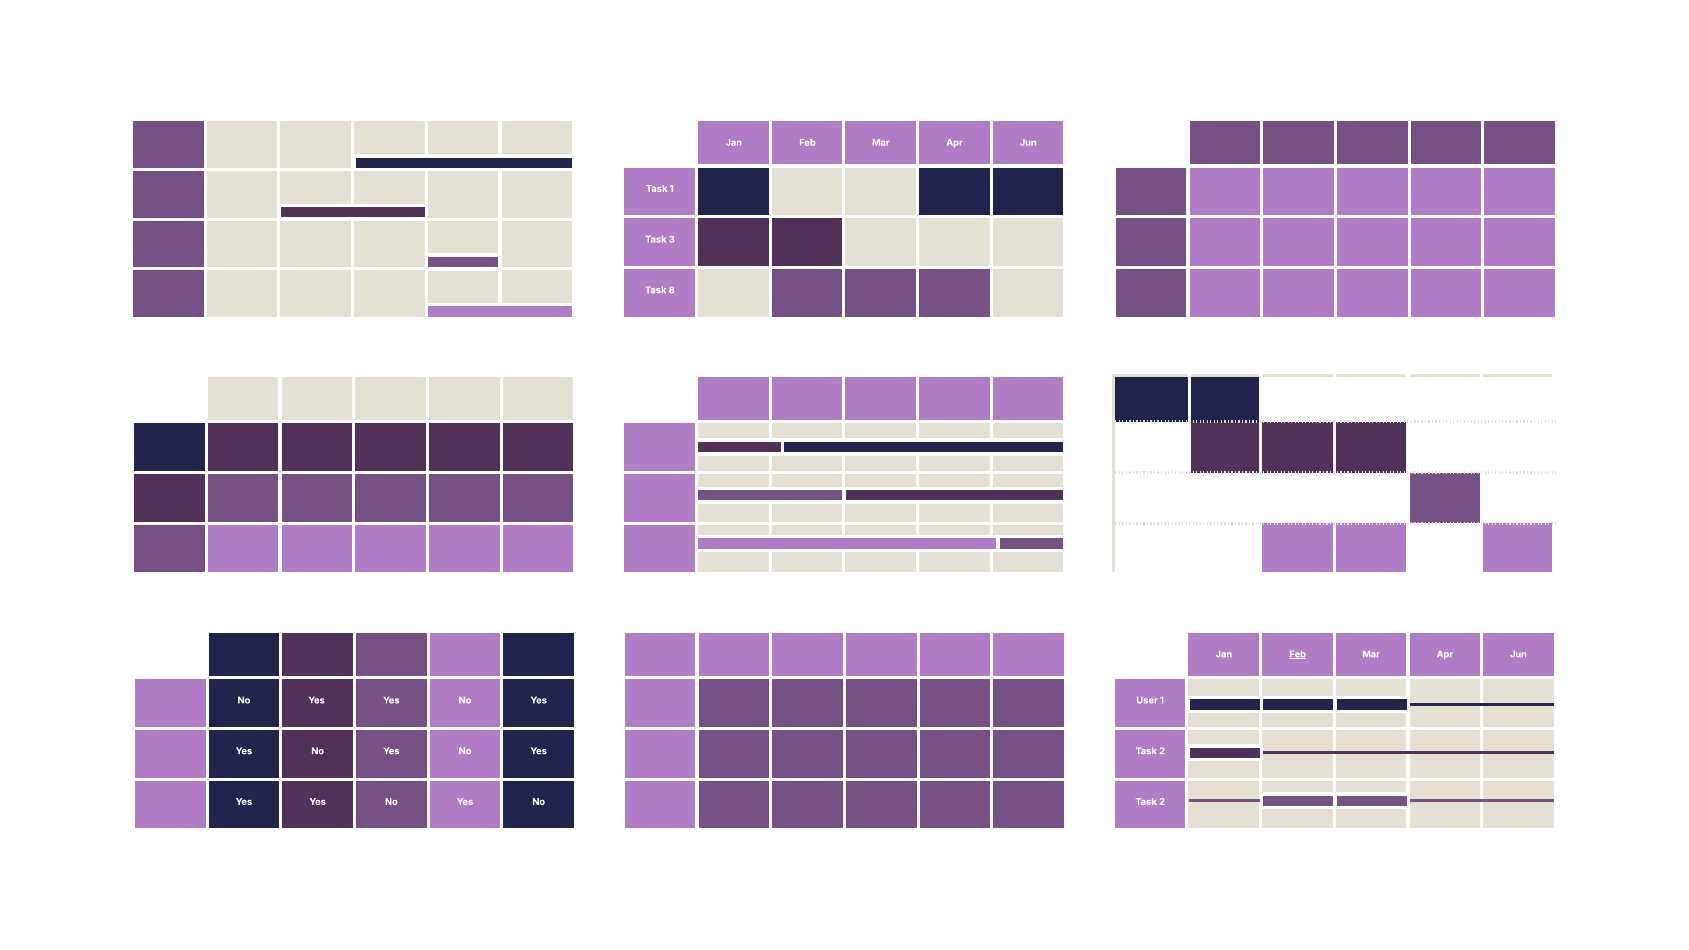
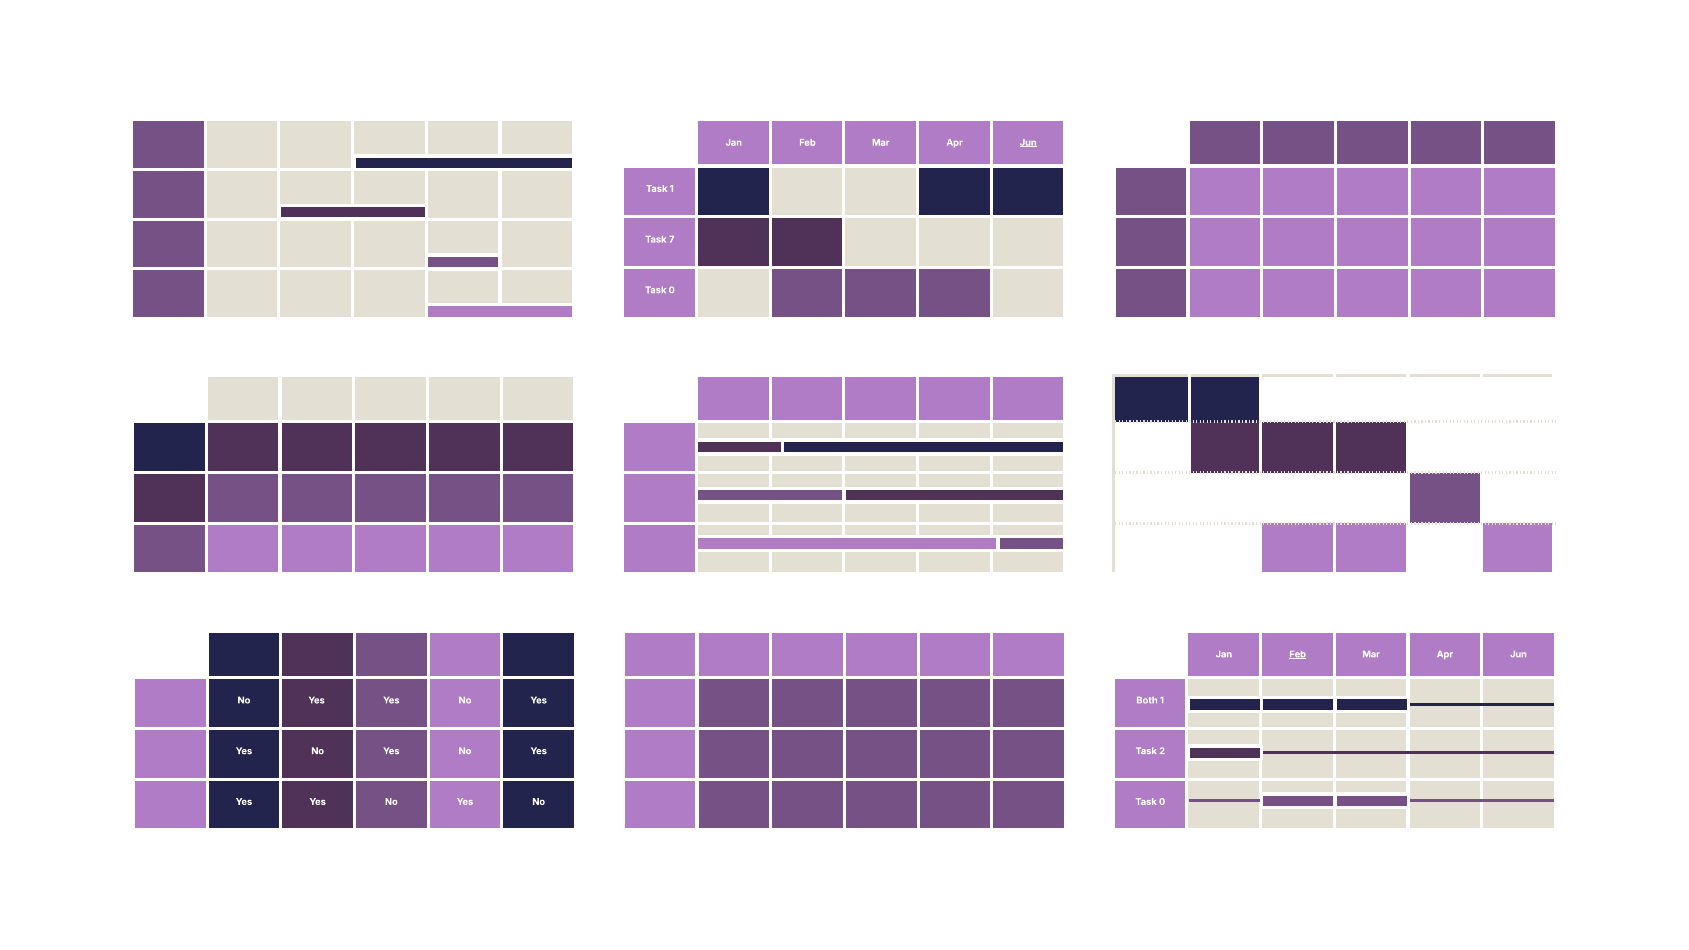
Jun underline: none -> present (1028, 143)
3: 3 -> 7 (672, 239)
8: 8 -> 0 (672, 290)
User: User -> Both (1147, 700)
2: 2 -> 0 (1162, 802)
